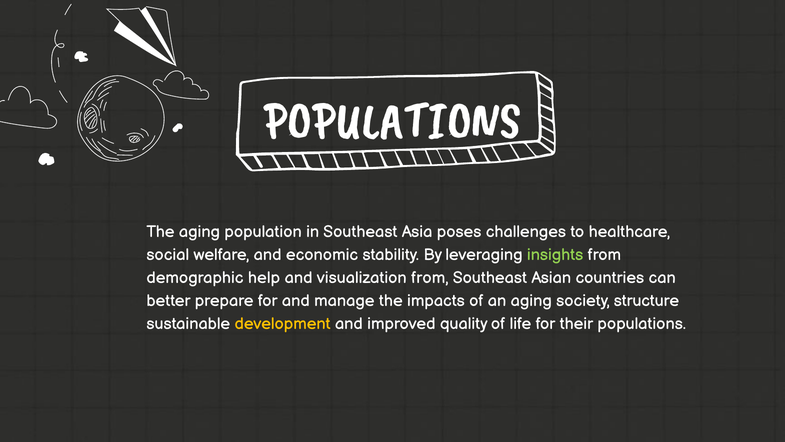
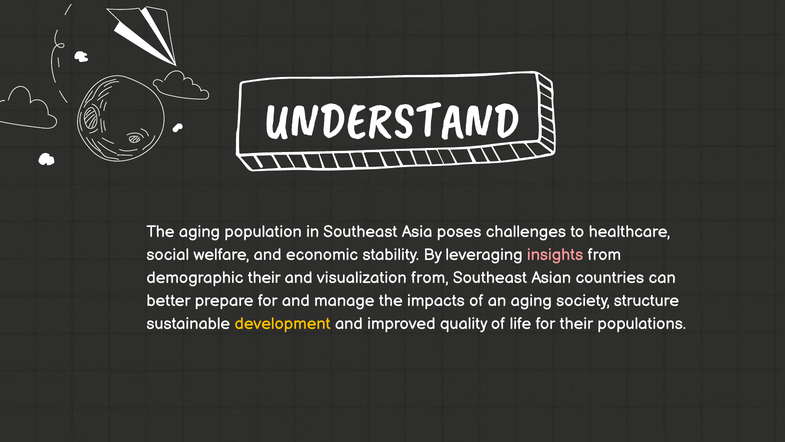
POPULATIONS: POPULATIONS -> UNDERSTAND (392, 120)
insights colour: light green -> pink (555, 255)
demographic help: help -> their (264, 278)
